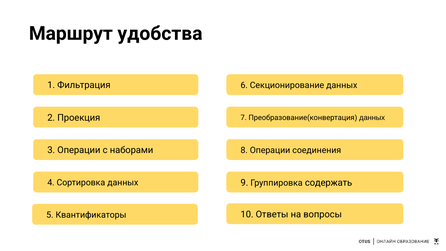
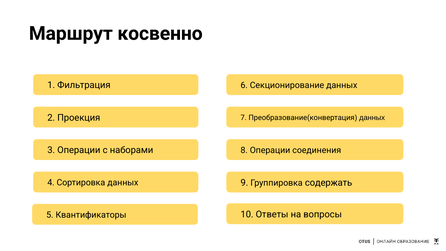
удобства: удобства -> косвенно (160, 33)
